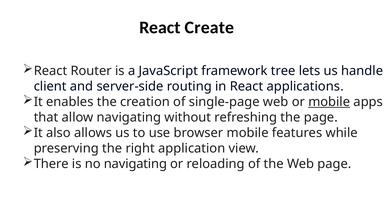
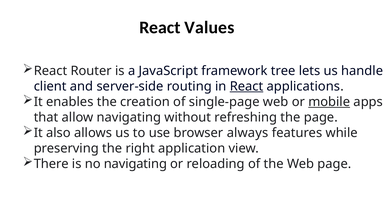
Create: Create -> Values (209, 28)
React underline: none -> present (247, 86)
browser mobile: mobile -> always (248, 133)
